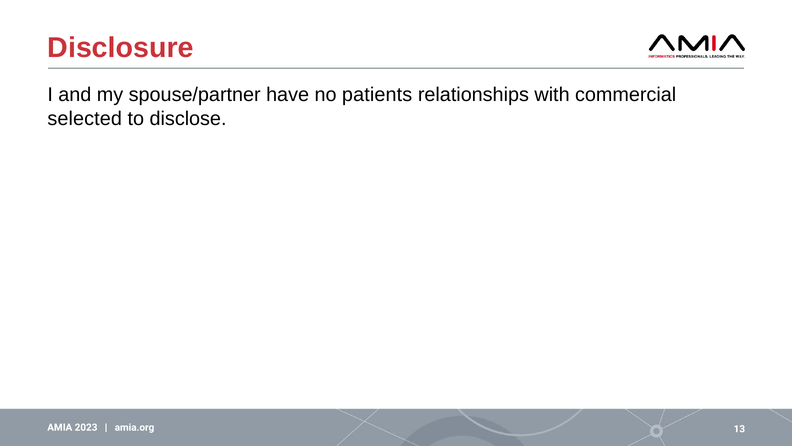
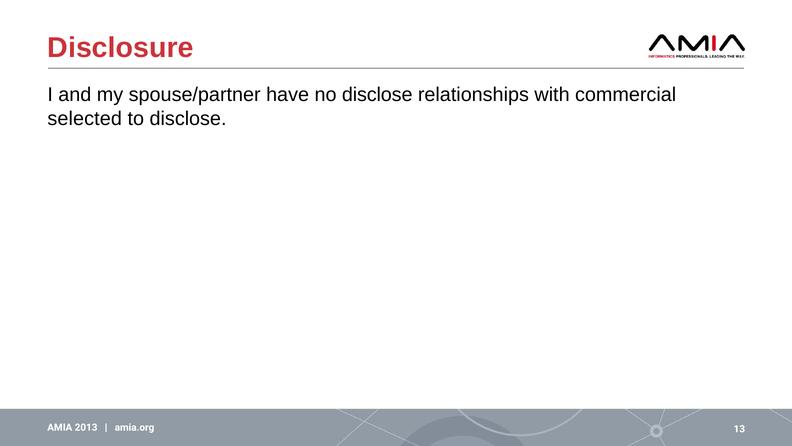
no patients: patients -> disclose (377, 95)
2023: 2023 -> 2013 (86, 427)
